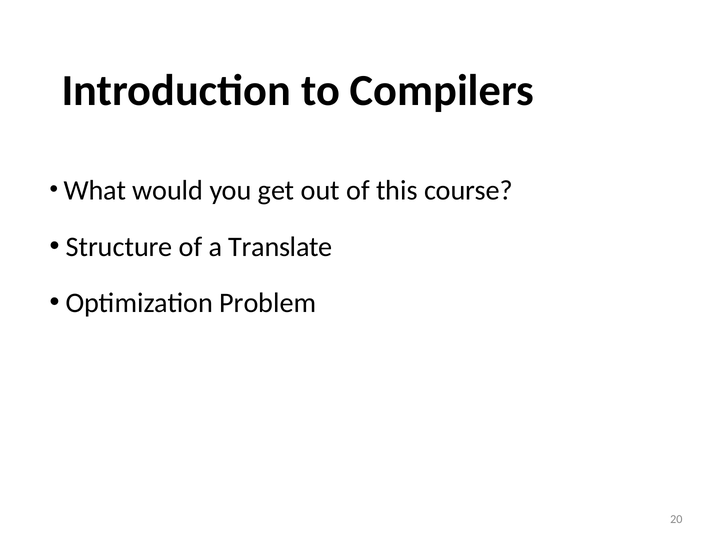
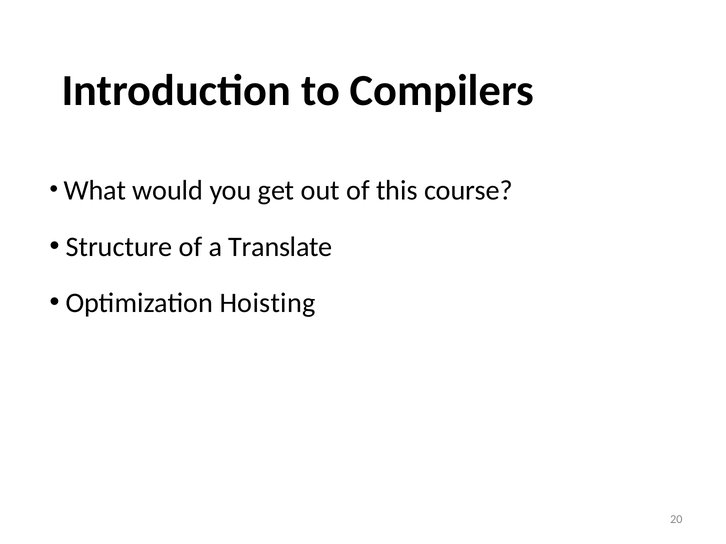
Problem: Problem -> Hoisting (268, 303)
